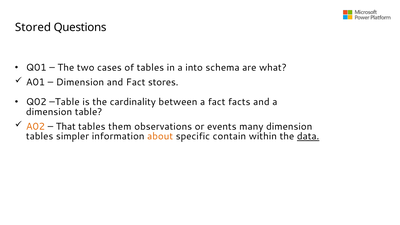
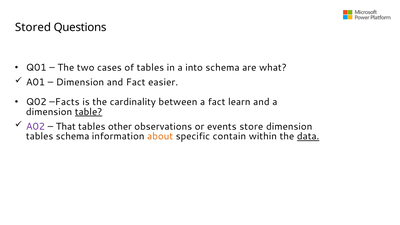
stores: stores -> easier (163, 82)
Q02 Table: Table -> Facts (64, 102)
facts: facts -> learn (239, 102)
table underline: none -> present (89, 112)
A02 colour: orange -> purple (36, 127)
them: them -> other (120, 127)
many: many -> store (251, 127)
tables simpler: simpler -> schema (73, 136)
